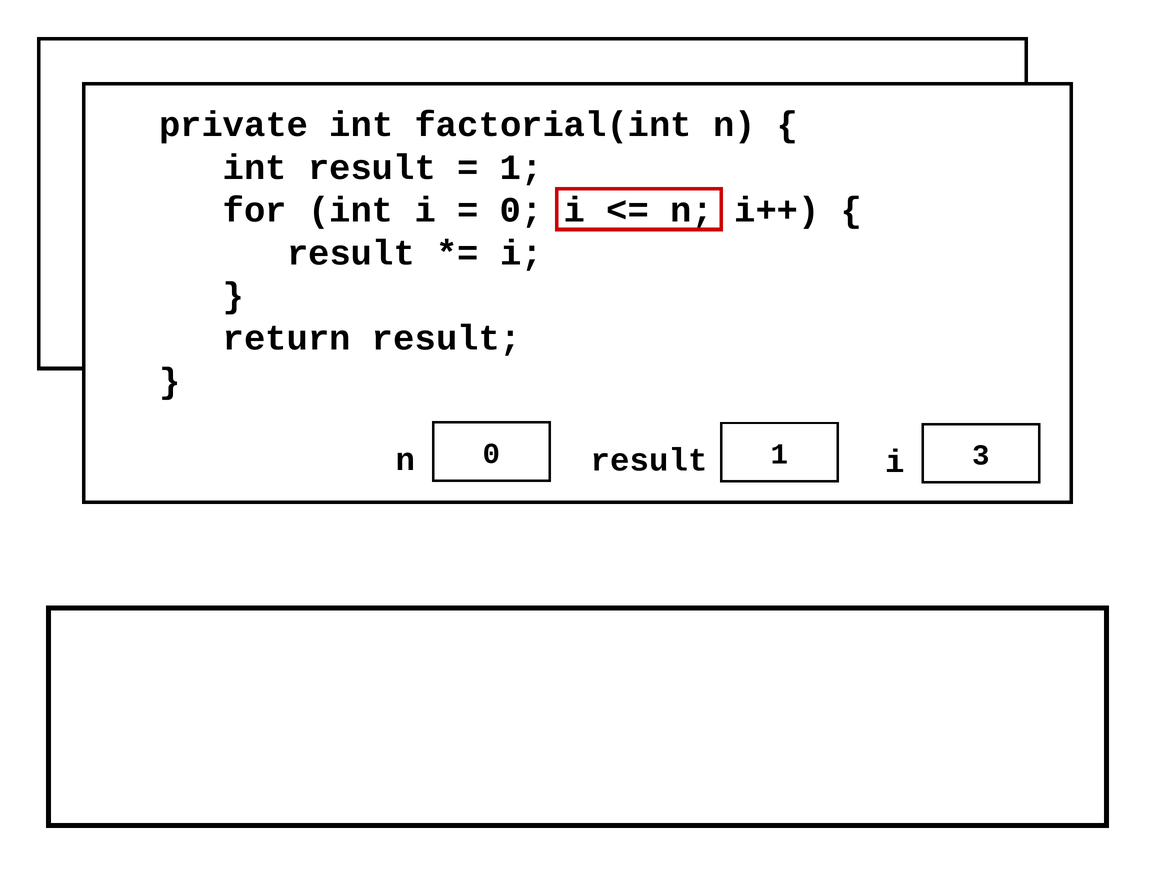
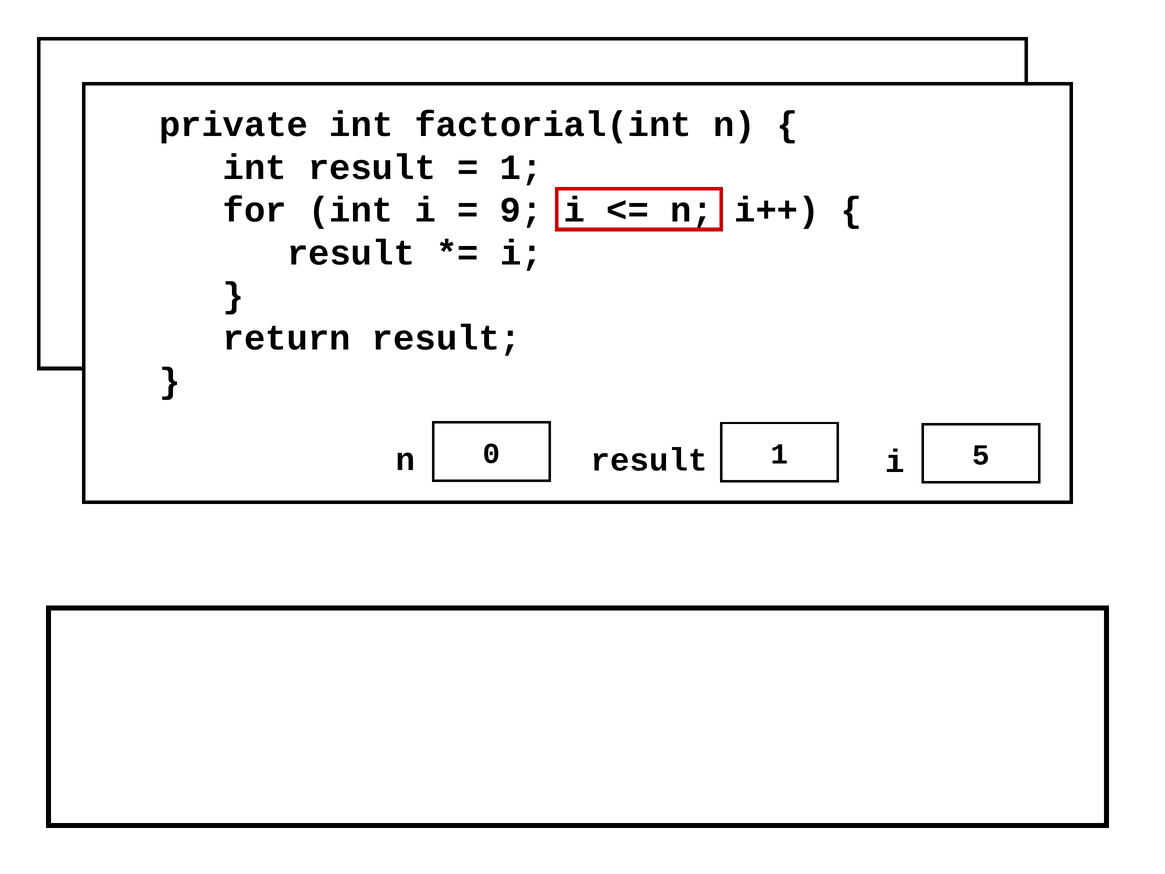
0: 0 -> 9 (521, 210)
3: 3 -> 5 (981, 455)
